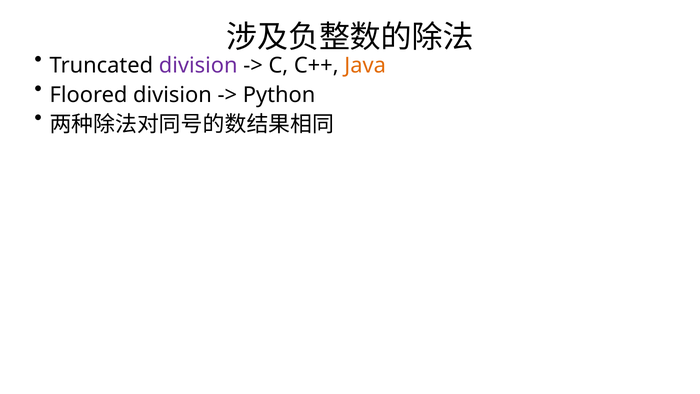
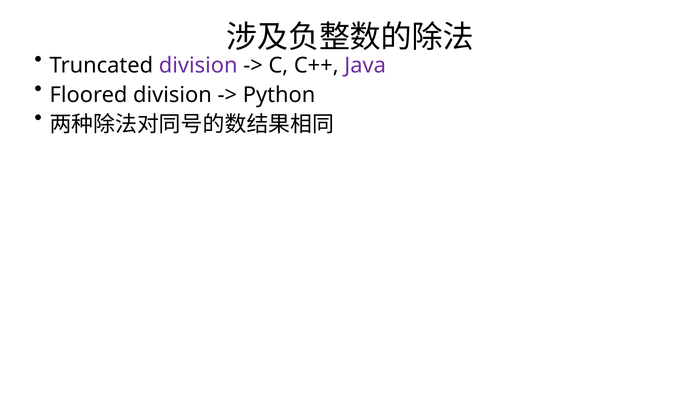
Java colour: orange -> purple (365, 66)
